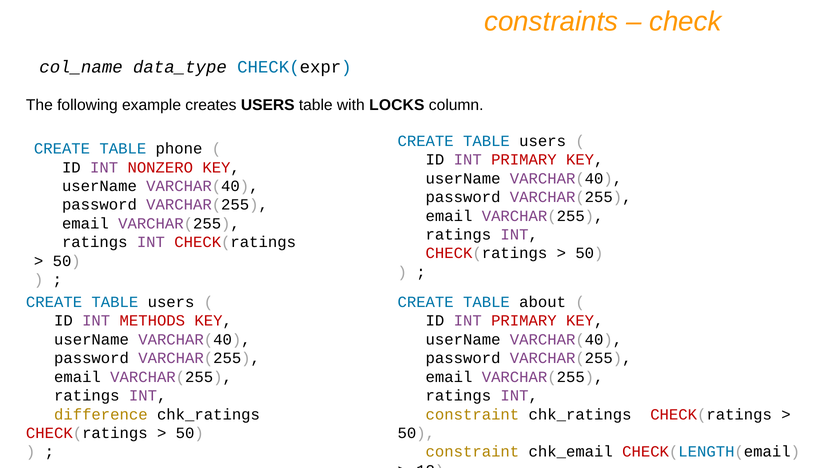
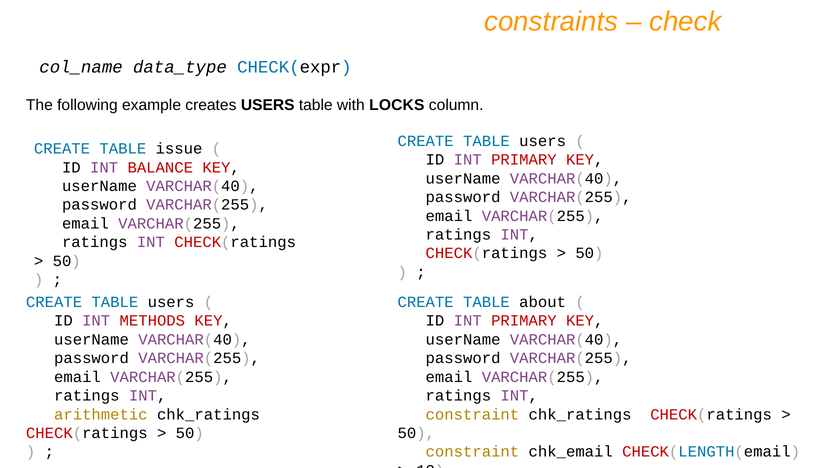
phone: phone -> issue (179, 149)
NONZERO: NONZERO -> BALANCE (160, 167)
difference: difference -> arithmetic (101, 414)
